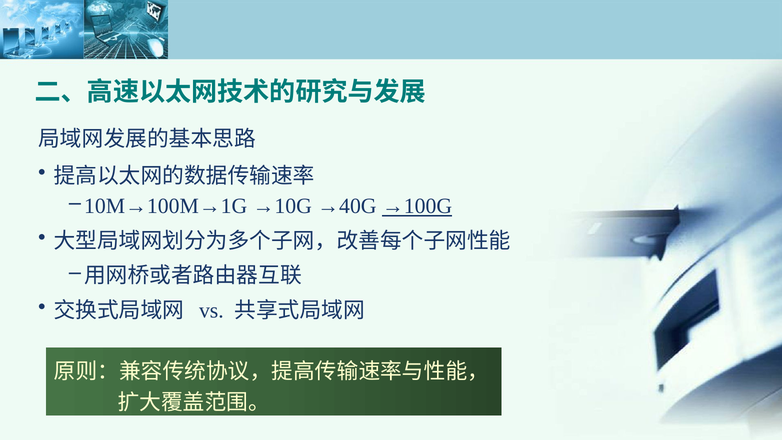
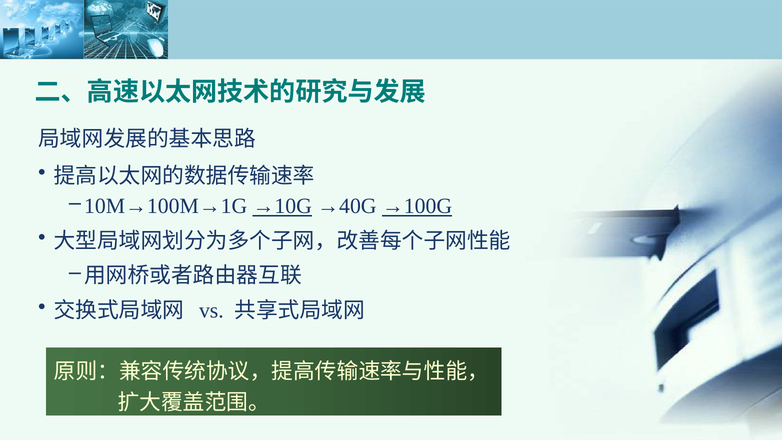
→10G underline: none -> present (282, 206)
